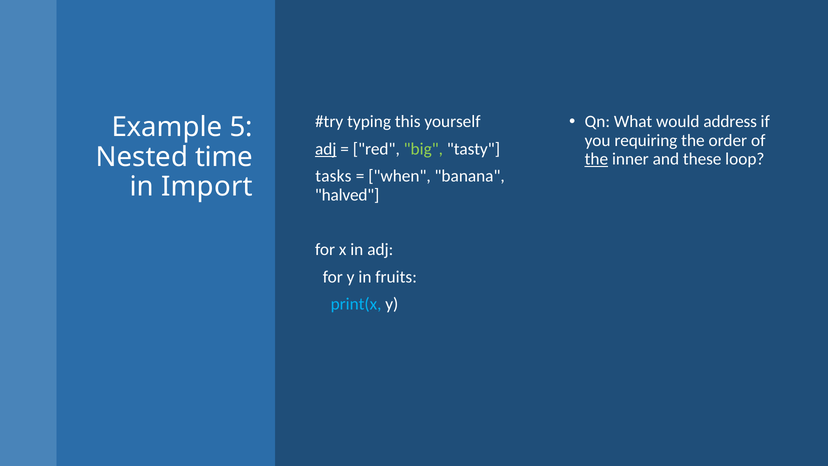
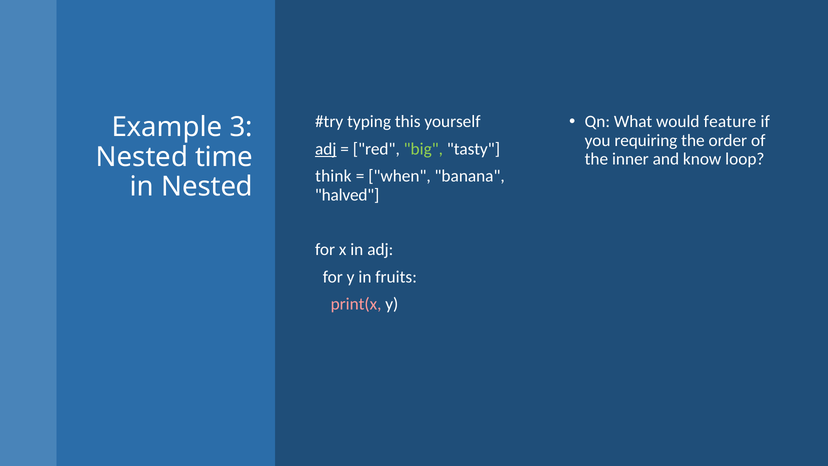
address: address -> feature (730, 122)
5: 5 -> 3 (241, 127)
the underline: present -> none (596, 159)
these: these -> know (702, 159)
tasks: tasks -> think (333, 176)
in Import: Import -> Nested (207, 187)
print(x colour: light blue -> pink (356, 304)
